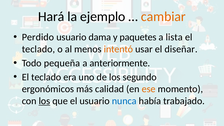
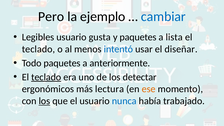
Hará: Hará -> Pero (51, 16)
cambiar colour: orange -> blue (163, 16)
Perdido: Perdido -> Legibles (38, 37)
dama: dama -> gusta (100, 37)
intentó colour: orange -> blue (118, 49)
Todo pequeña: pequeña -> paquetes (62, 63)
teclado underline: none -> present (46, 77)
segundo: segundo -> detectar (140, 77)
calidad: calidad -> lectura (110, 89)
